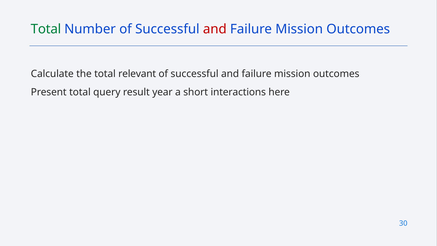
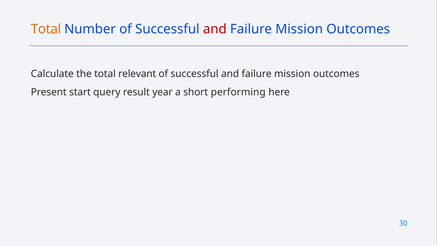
Total colour: green -> orange (46, 29)
Present total: total -> start (80, 92)
interactions: interactions -> performing (238, 92)
